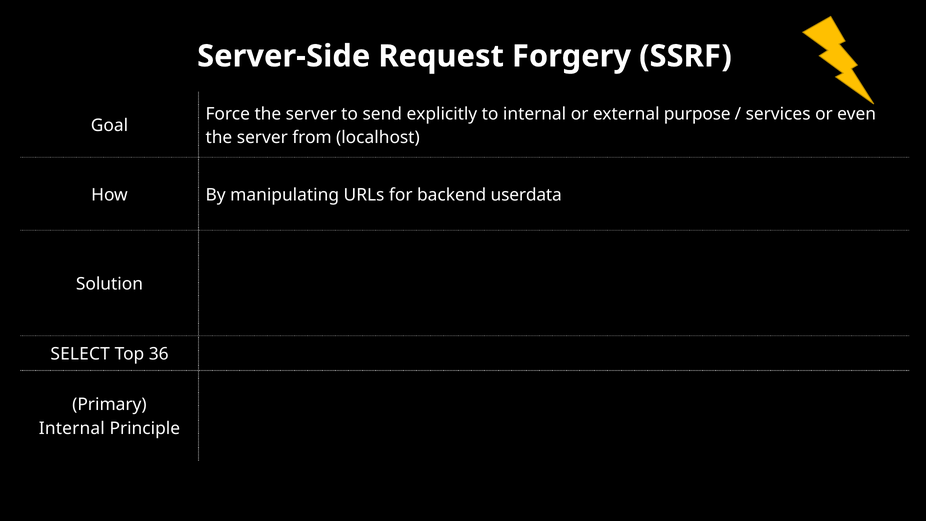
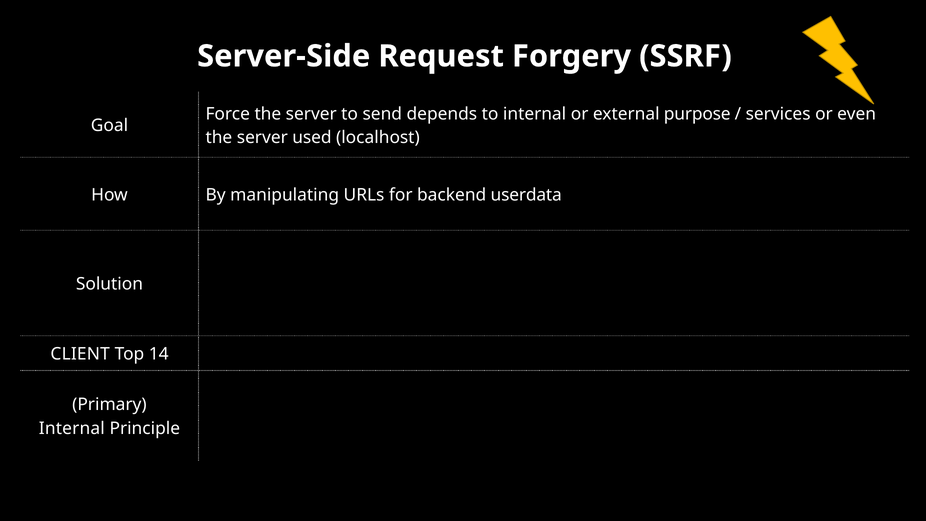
explicitly: explicitly -> depends (442, 114)
from: from -> used (312, 138)
SELECT: SELECT -> CLIENT (80, 354)
36: 36 -> 14 (159, 354)
